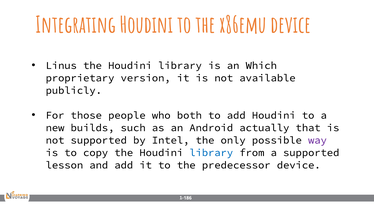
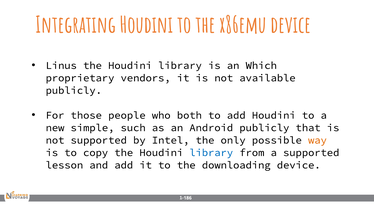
version: version -> vendors (146, 78)
builds: builds -> simple (92, 128)
Android actually: actually -> publicly (264, 128)
way colour: purple -> orange (317, 140)
predecessor: predecessor -> downloading (236, 165)
